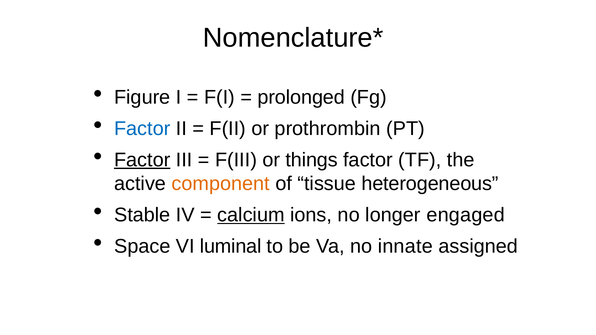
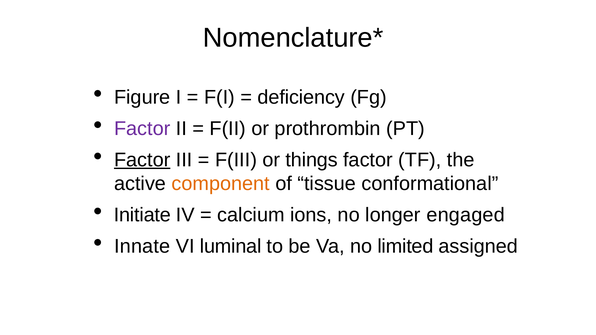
prolonged: prolonged -> deficiency (301, 97)
Factor colour: blue -> purple (142, 129)
heterogeneous: heterogeneous -> conformational (430, 184)
Stable: Stable -> Initiate (142, 215)
calcium underline: present -> none (251, 215)
Space: Space -> Innate (142, 246)
innate: innate -> limited (405, 246)
